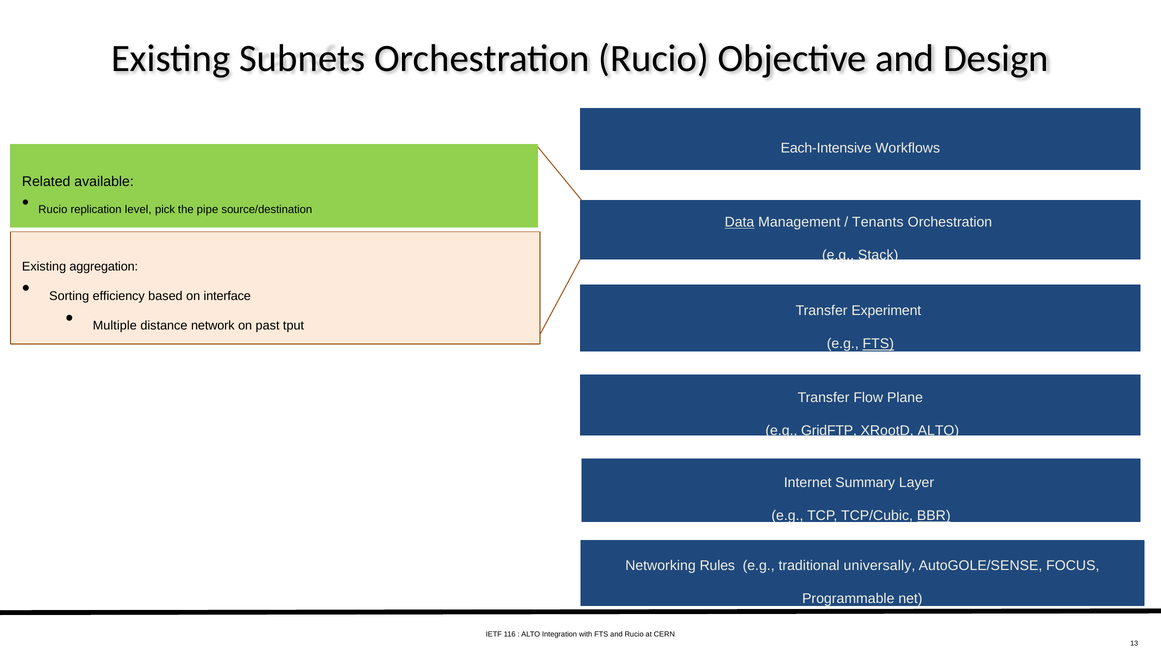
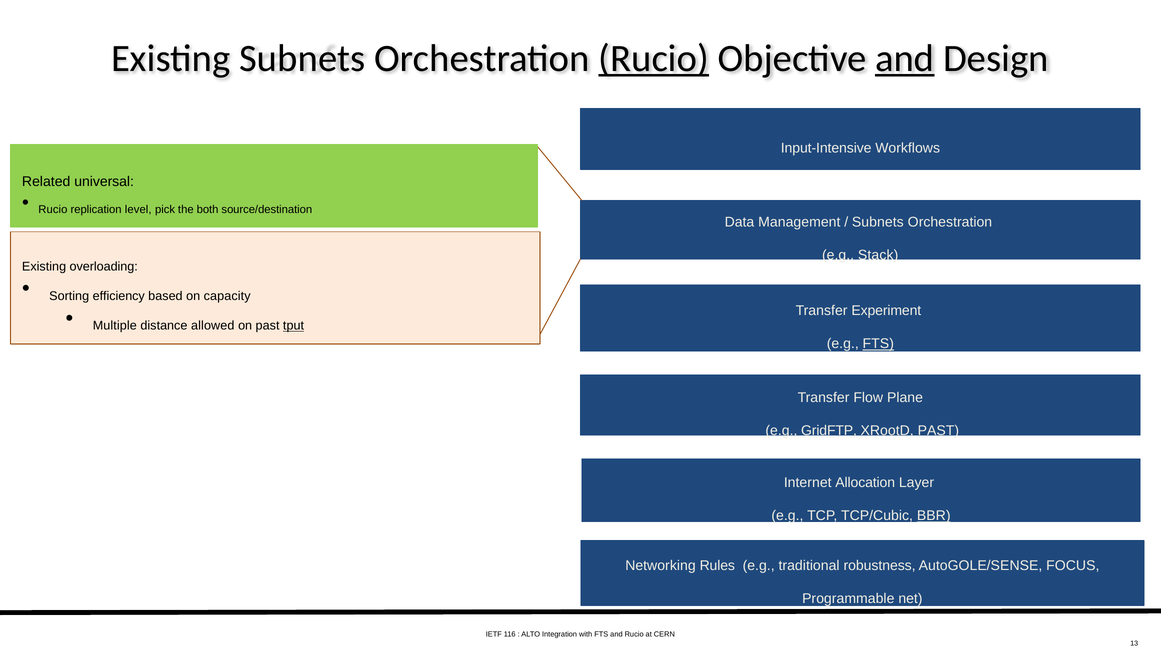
Rucio underline: none -> present (654, 59)
and underline: none -> present (905, 59)
Each-Intensive: Each-Intensive -> Input-Intensive (826, 148)
available: available -> universal (104, 182)
pipe: pipe -> both (208, 210)
Data underline: present -> none (739, 222)
Tenants: Tenants -> Subnets (878, 222)
aggregation: aggregation -> overloading (104, 266)
interface: interface -> capacity (227, 296)
network: network -> allowed (213, 326)
tput underline: none -> present (294, 326)
XRootD ALTO: ALTO -> PAST (938, 431)
Summary: Summary -> Allocation (865, 483)
universally: universally -> robustness (880, 566)
